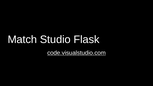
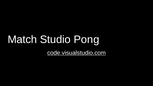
Flask: Flask -> Pong (86, 40)
